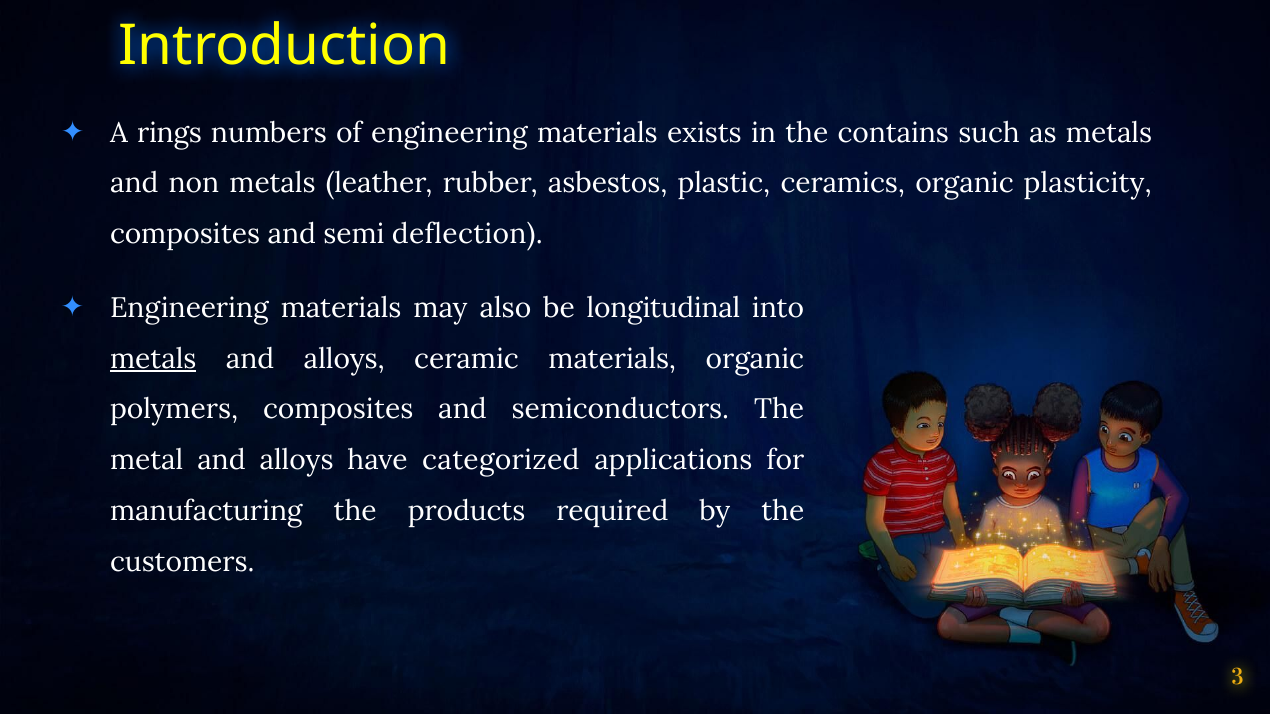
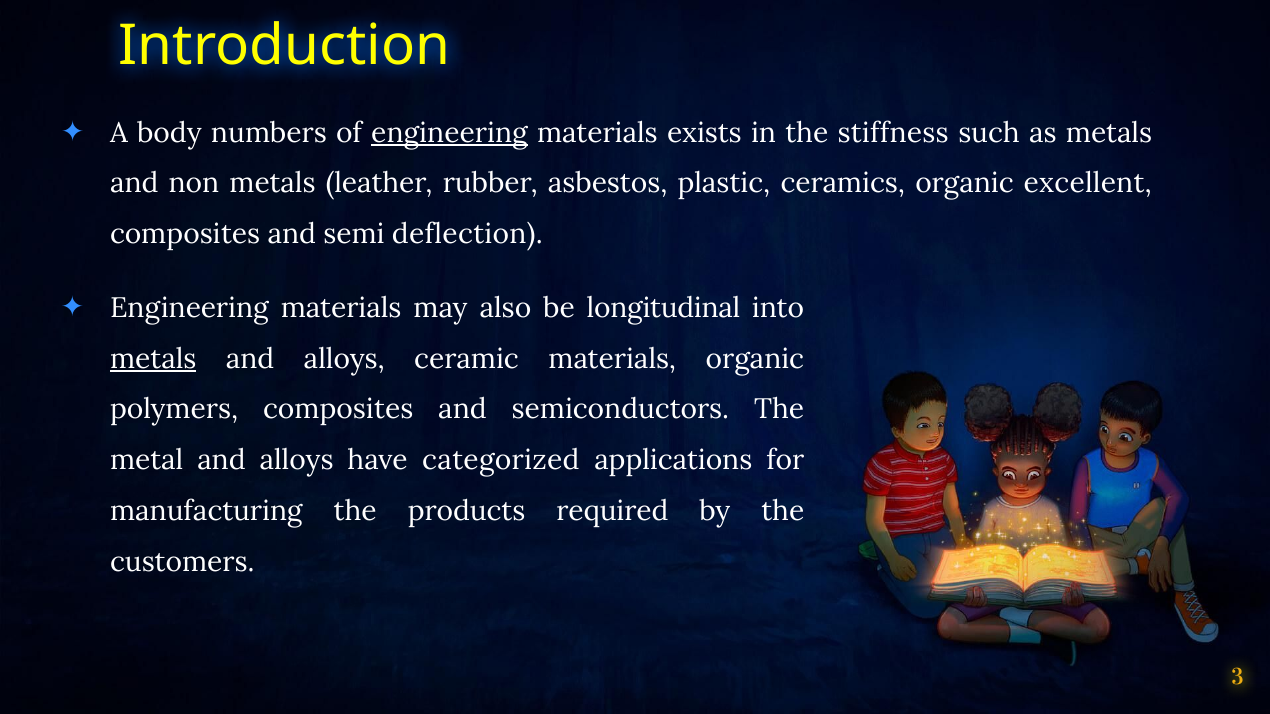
rings: rings -> body (169, 133)
engineering underline: none -> present (449, 133)
contains: contains -> stiffness (893, 133)
plasticity: plasticity -> excellent (1088, 184)
